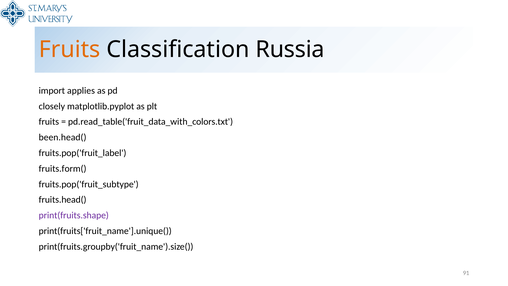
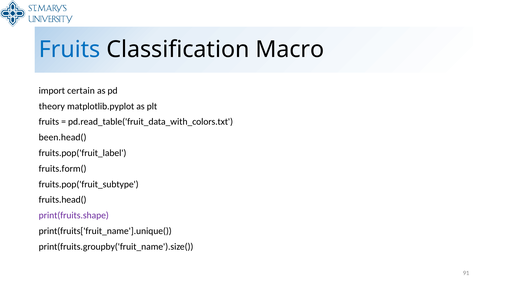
Fruits colour: orange -> blue (70, 50)
Russia: Russia -> Macro (290, 50)
applies: applies -> certain (81, 91)
closely: closely -> theory (52, 106)
